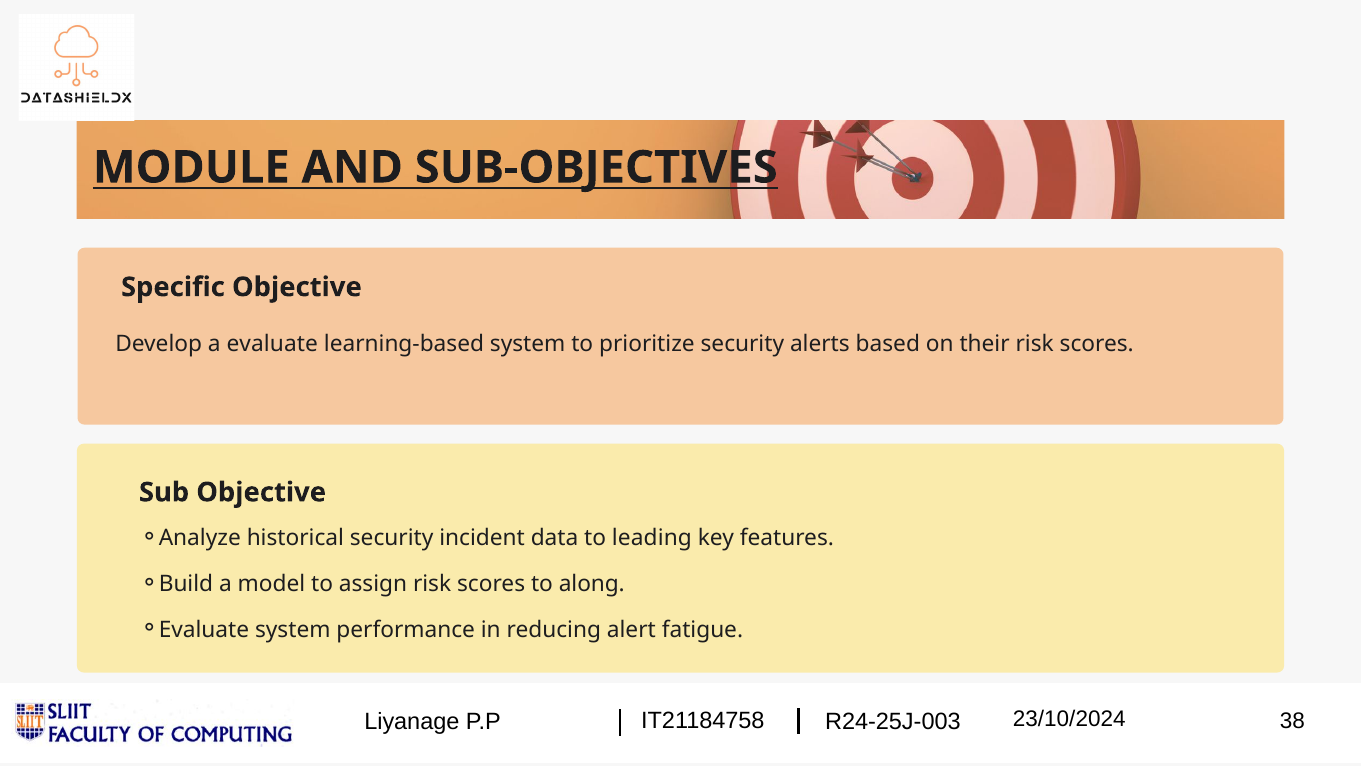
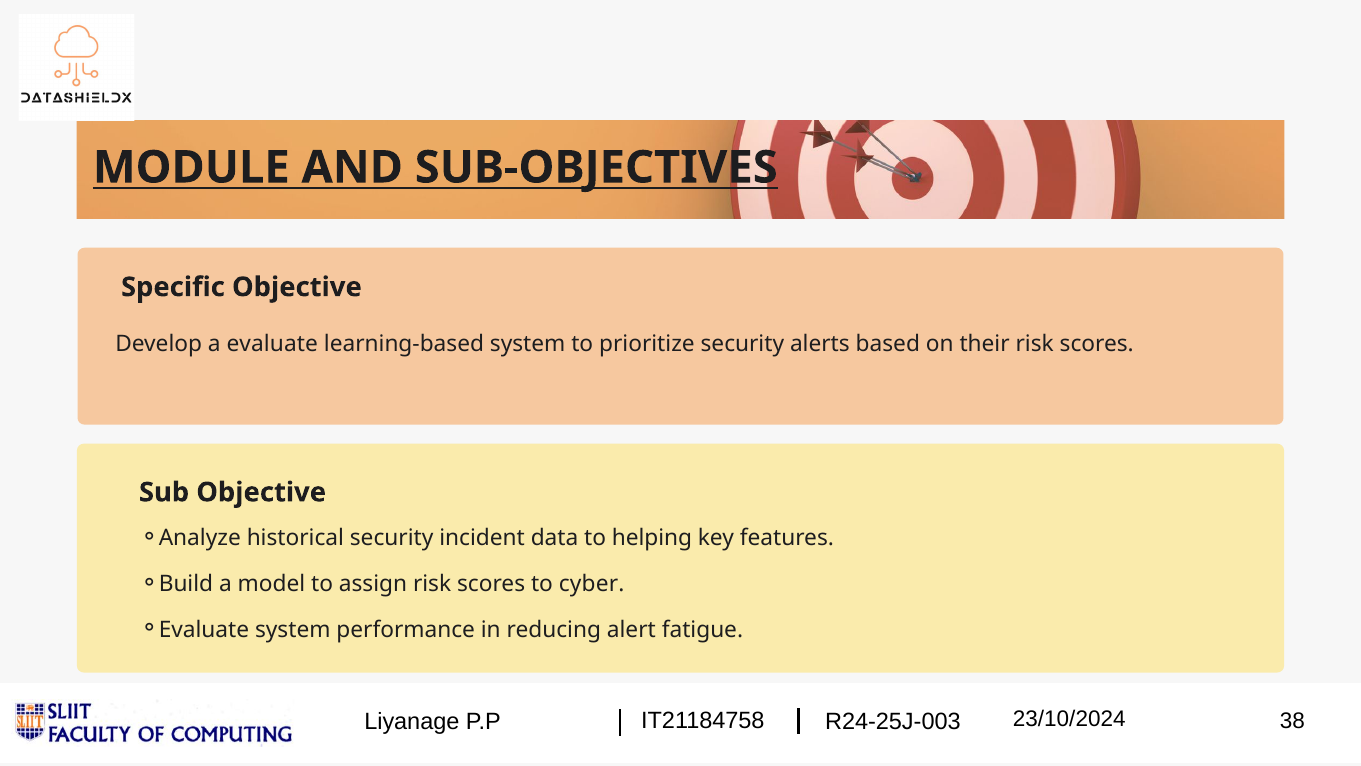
leading: leading -> helping (652, 538)
along: along -> cyber (592, 584)
